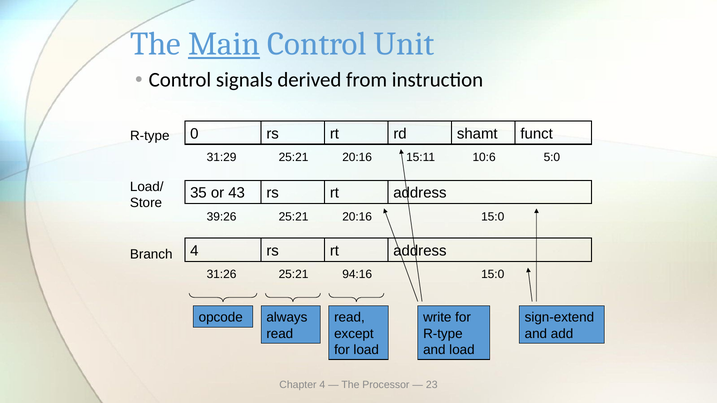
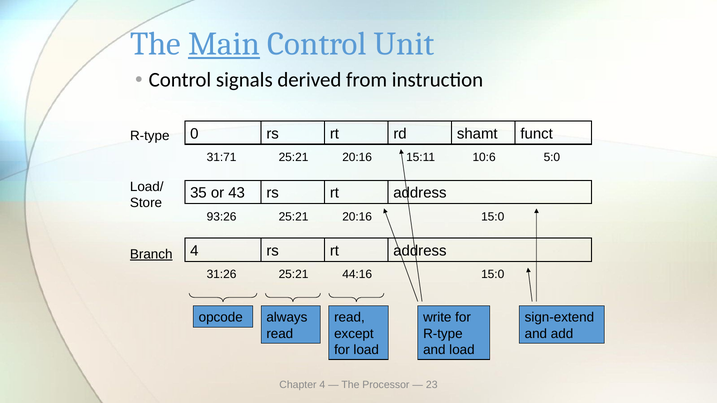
31:29: 31:29 -> 31:71 (222, 157)
39:26: 39:26 -> 93:26 (222, 217)
Branch underline: none -> present (151, 254)
94:16: 94:16 -> 44:16 (357, 275)
